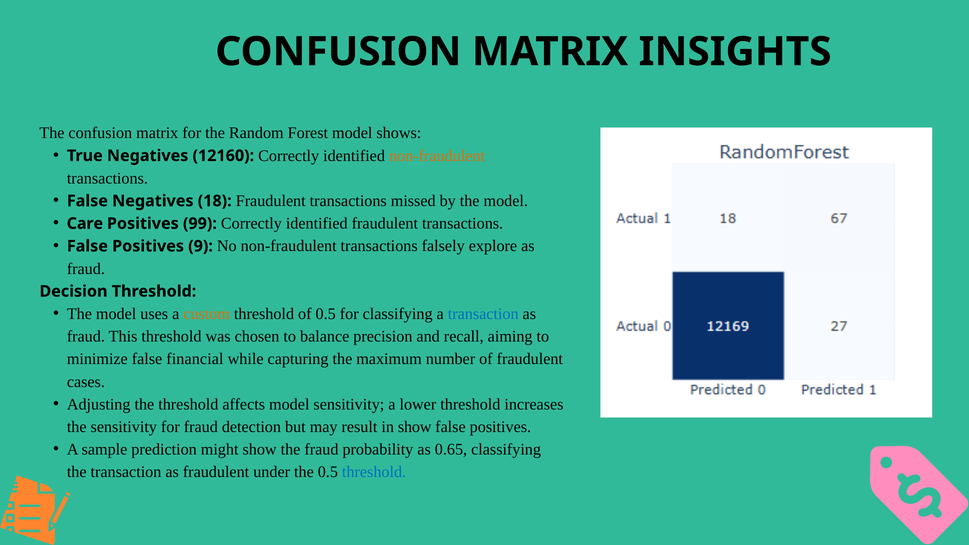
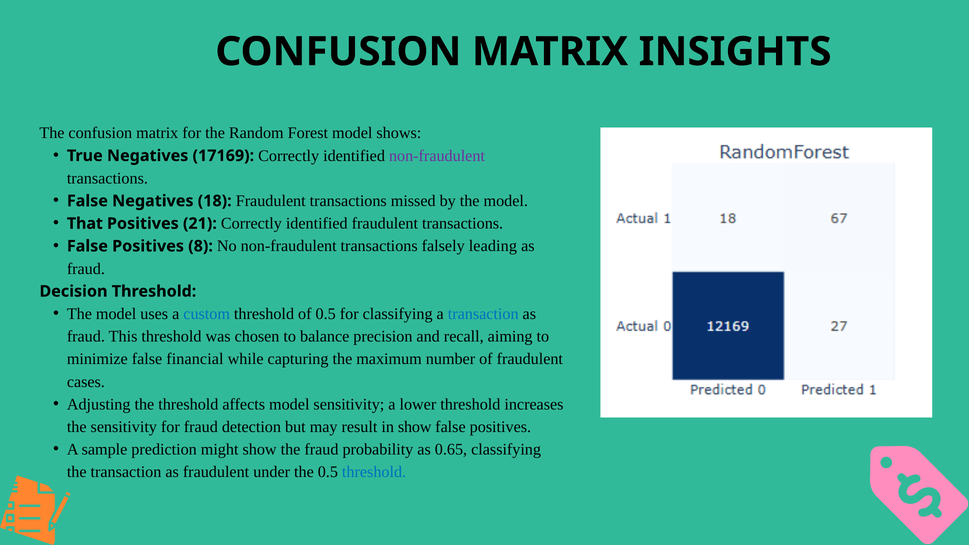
12160: 12160 -> 17169 (223, 156)
non-fraudulent colour: orange -> purple (437, 156)
Care: Care -> That (85, 224)
99: 99 -> 21 (200, 224)
9: 9 -> 8 (201, 246)
explore: explore -> leading (493, 246)
custom colour: orange -> blue (207, 314)
